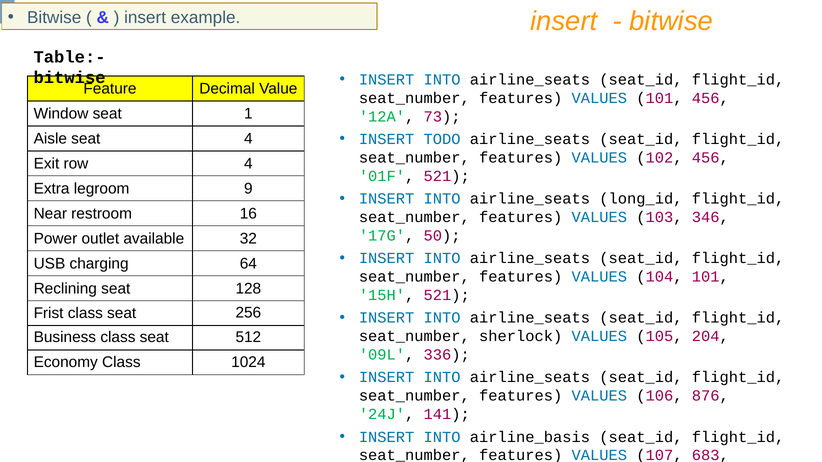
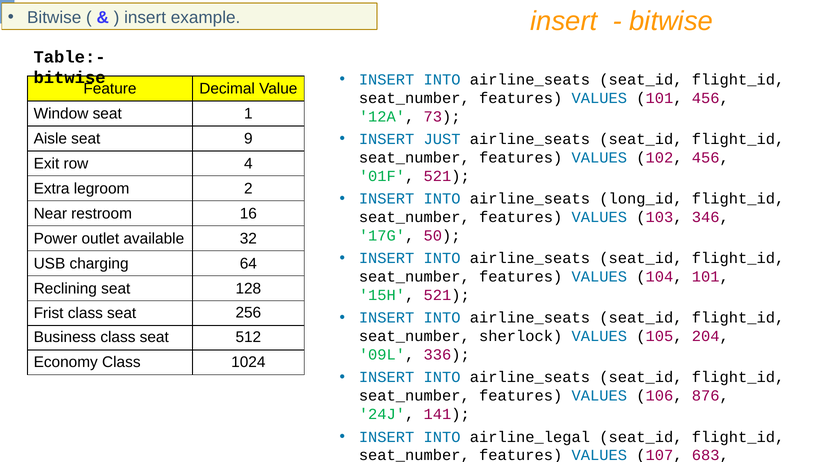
TODO: TODO -> JUST (442, 139)
seat 4: 4 -> 9 (248, 139)
9: 9 -> 2 (248, 189)
airline_basis: airline_basis -> airline_legal (530, 437)
